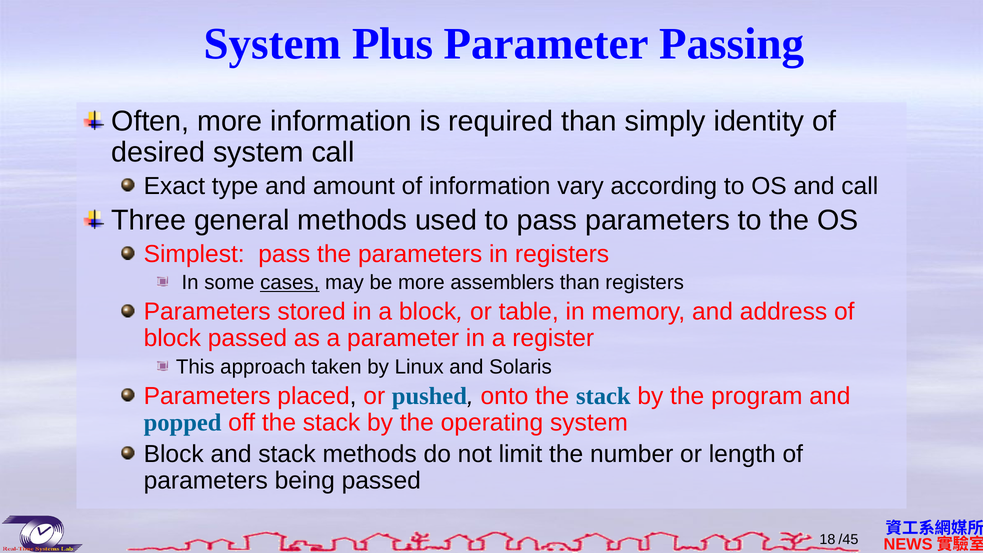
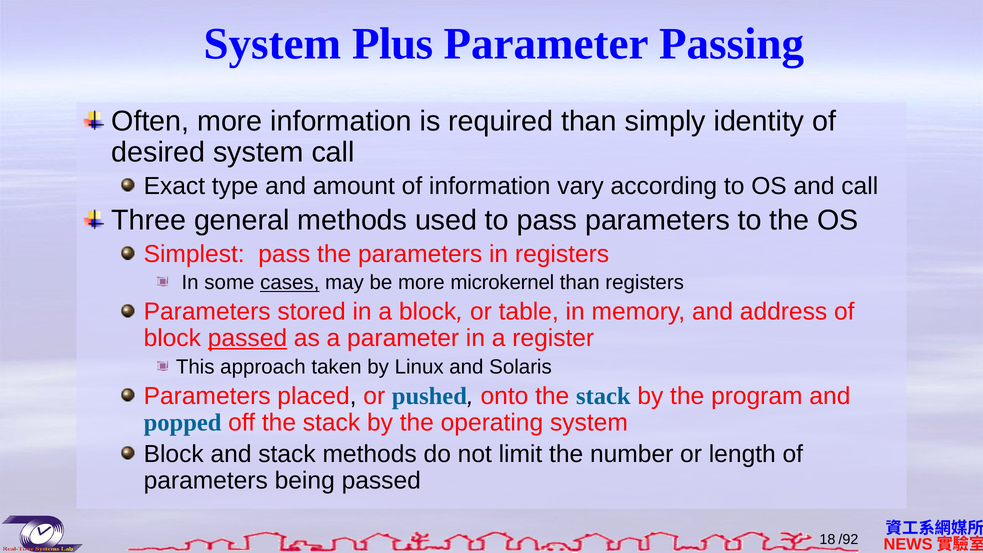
assemblers: assemblers -> microkernel (502, 283)
passed underline: none -> present (247, 338)
/45: /45 -> /92 (848, 539)
